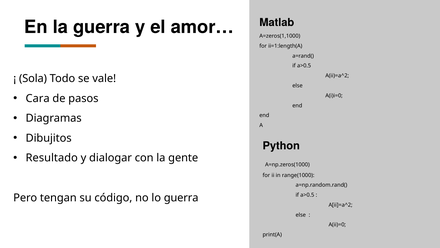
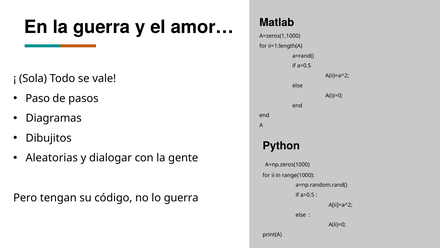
Cara: Cara -> Paso (38, 98)
Resultado: Resultado -> Aleatorias (52, 158)
